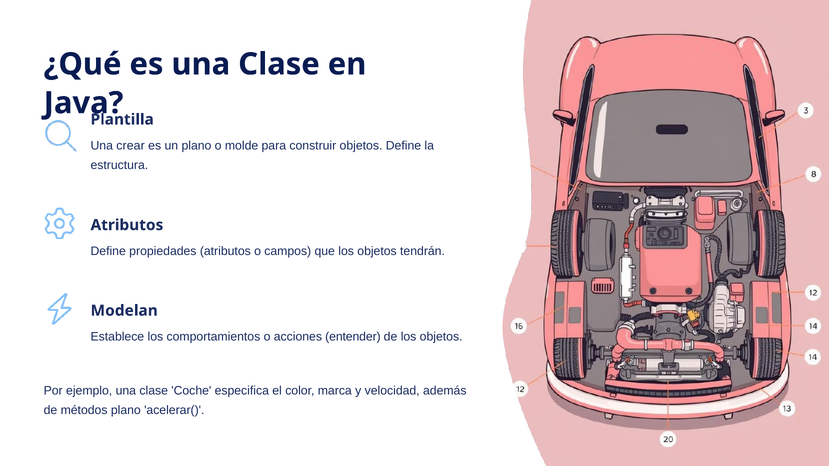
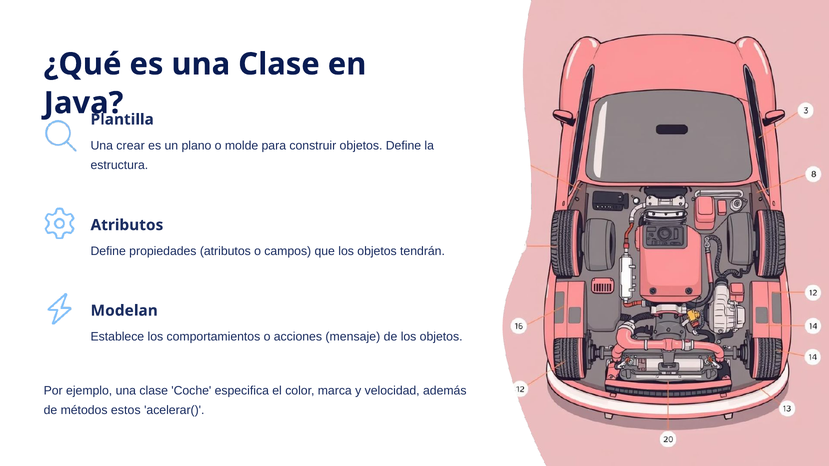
entender: entender -> mensaje (353, 337)
métodos plano: plano -> estos (126, 411)
